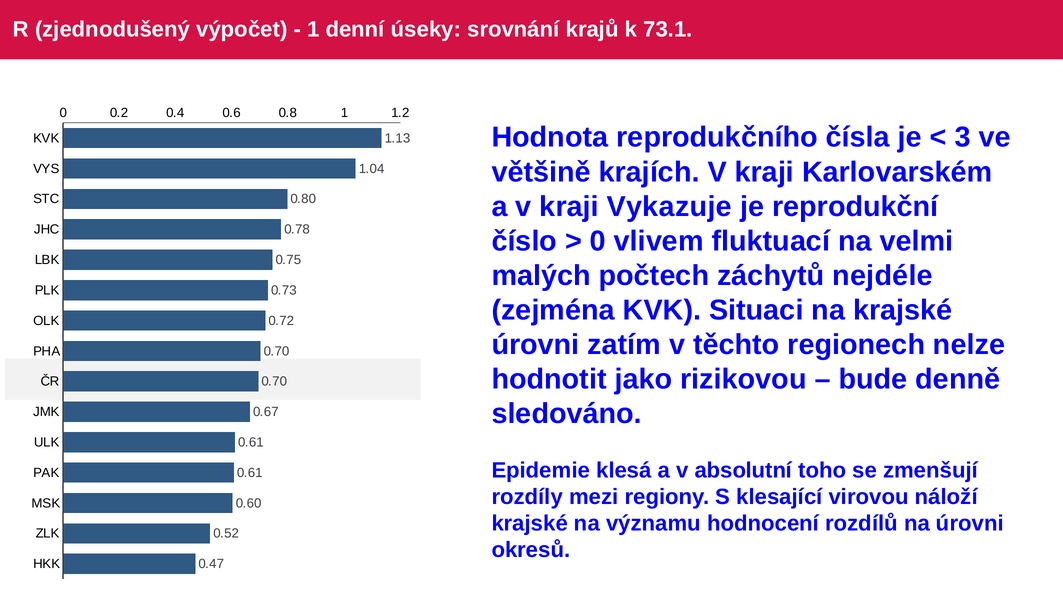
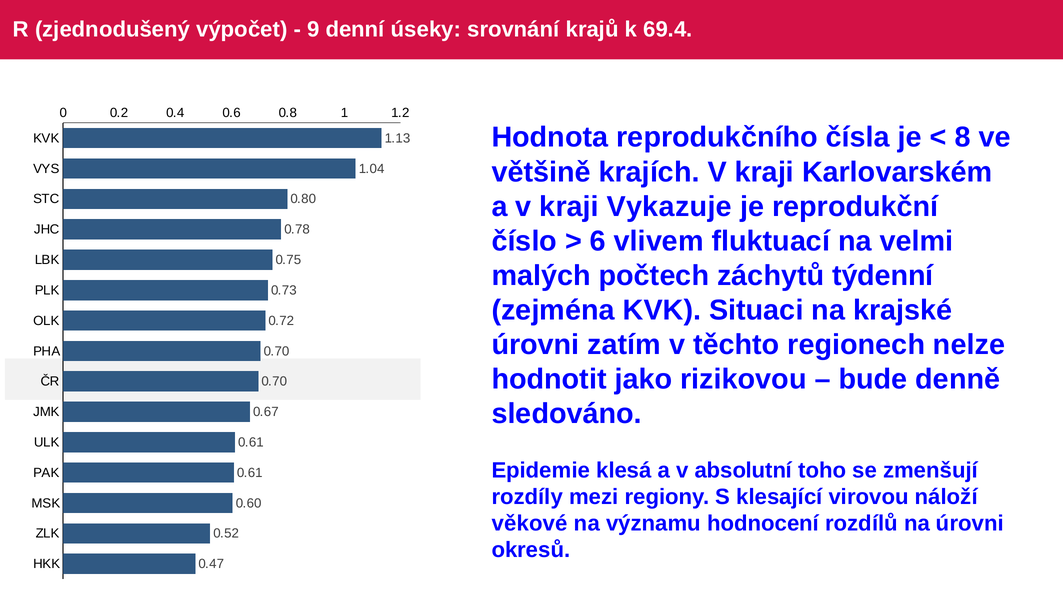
1: 1 -> 9 (313, 30)
73.1: 73.1 -> 69.4 (668, 30)
3: 3 -> 8 (963, 137)
0: 0 -> 6 (598, 241)
nejdéle: nejdéle -> týdenní (883, 276)
krajské: krajské -> věkové (530, 524)
